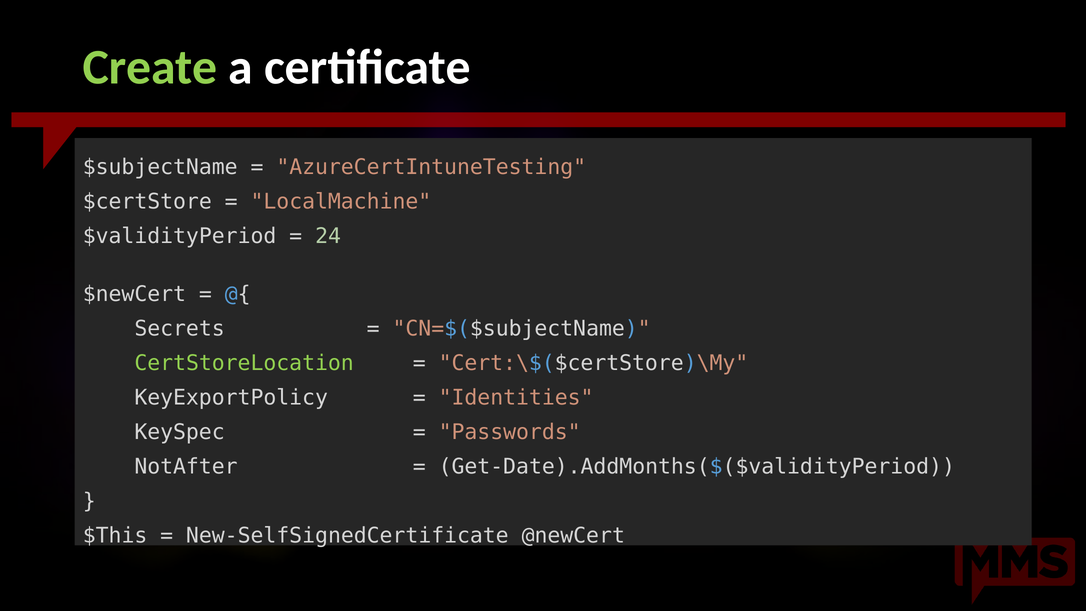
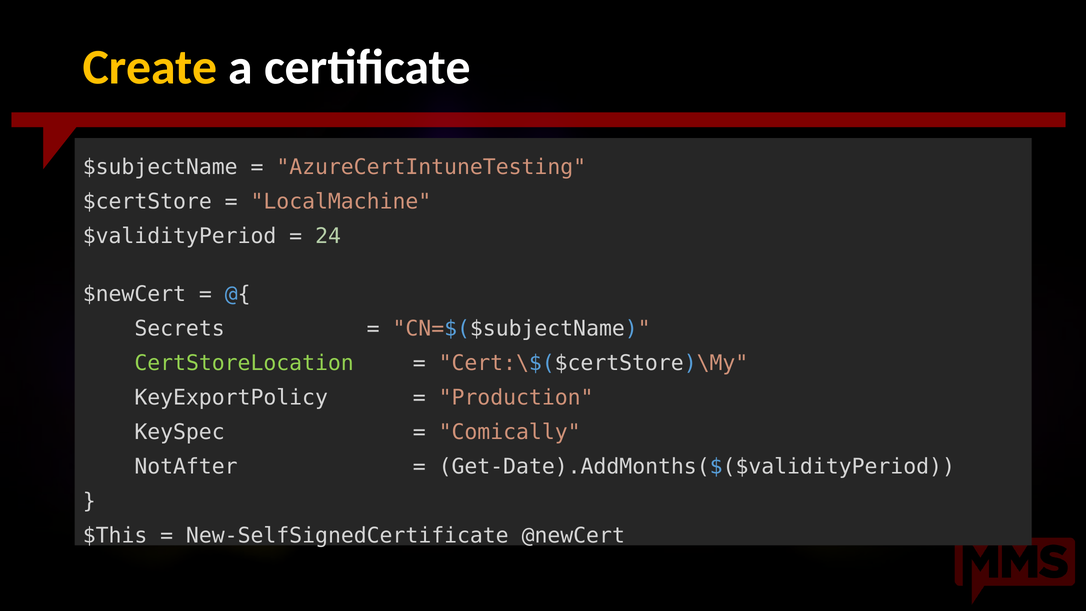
Create colour: light green -> yellow (150, 67)
Identities: Identities -> Production (516, 398)
Passwords: Passwords -> Comically (510, 432)
